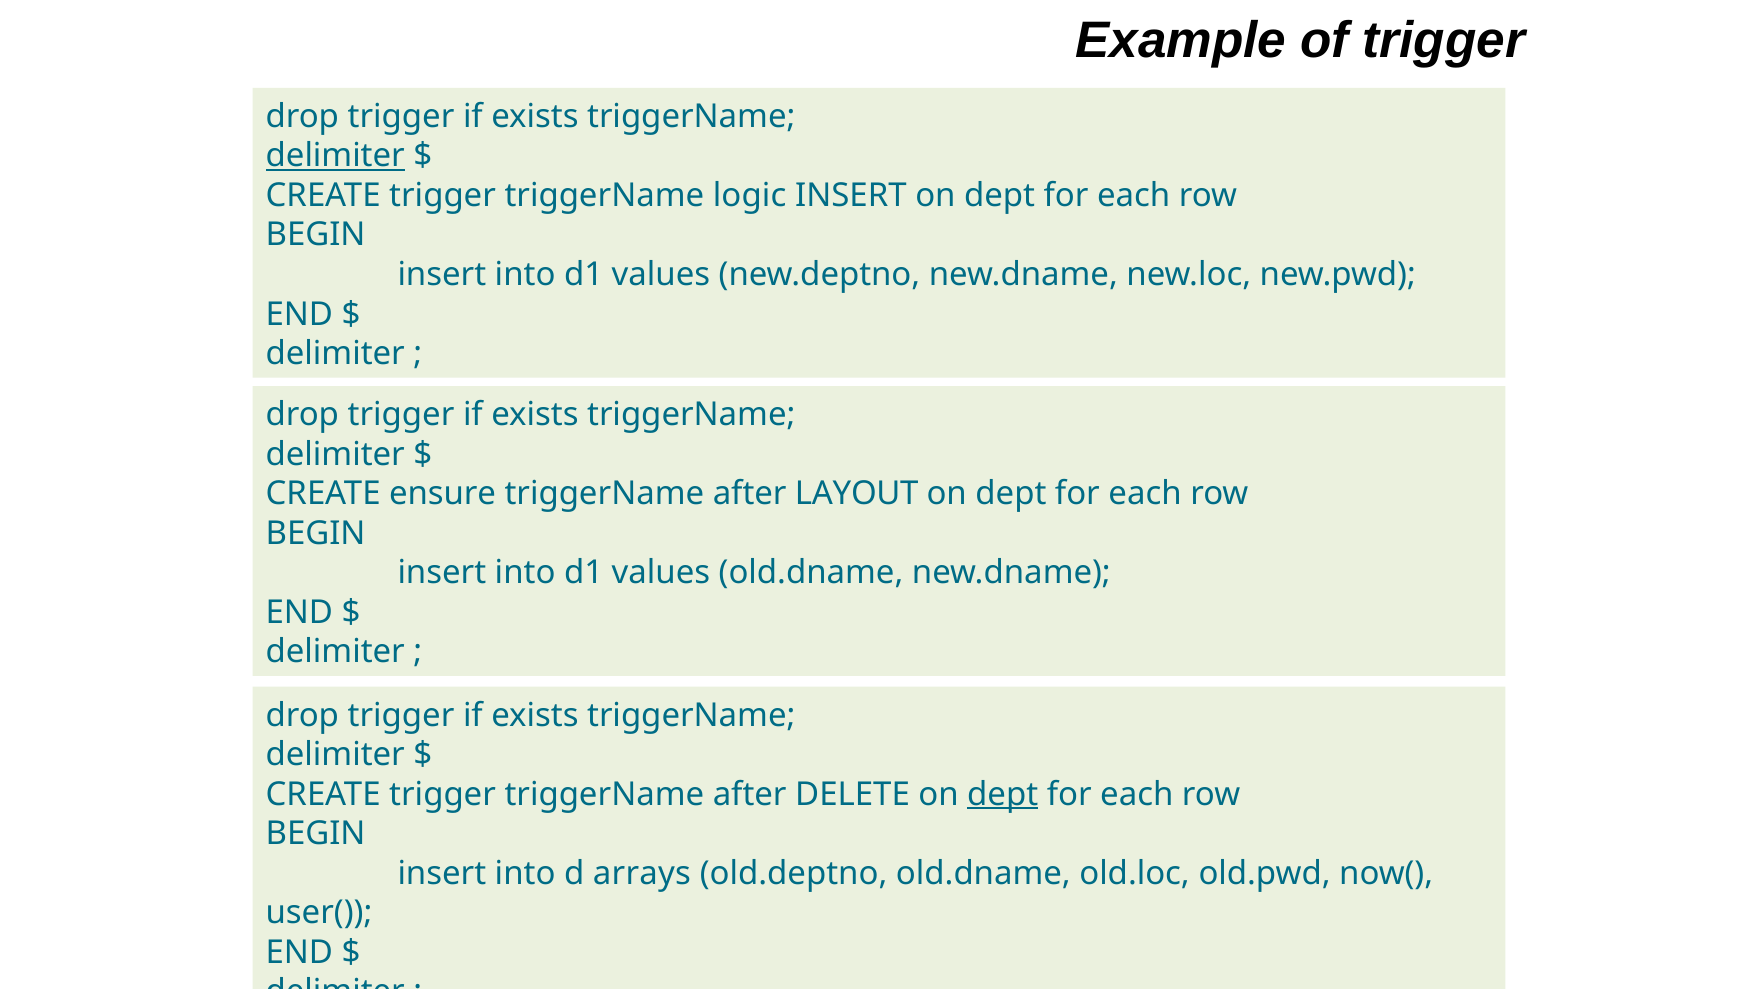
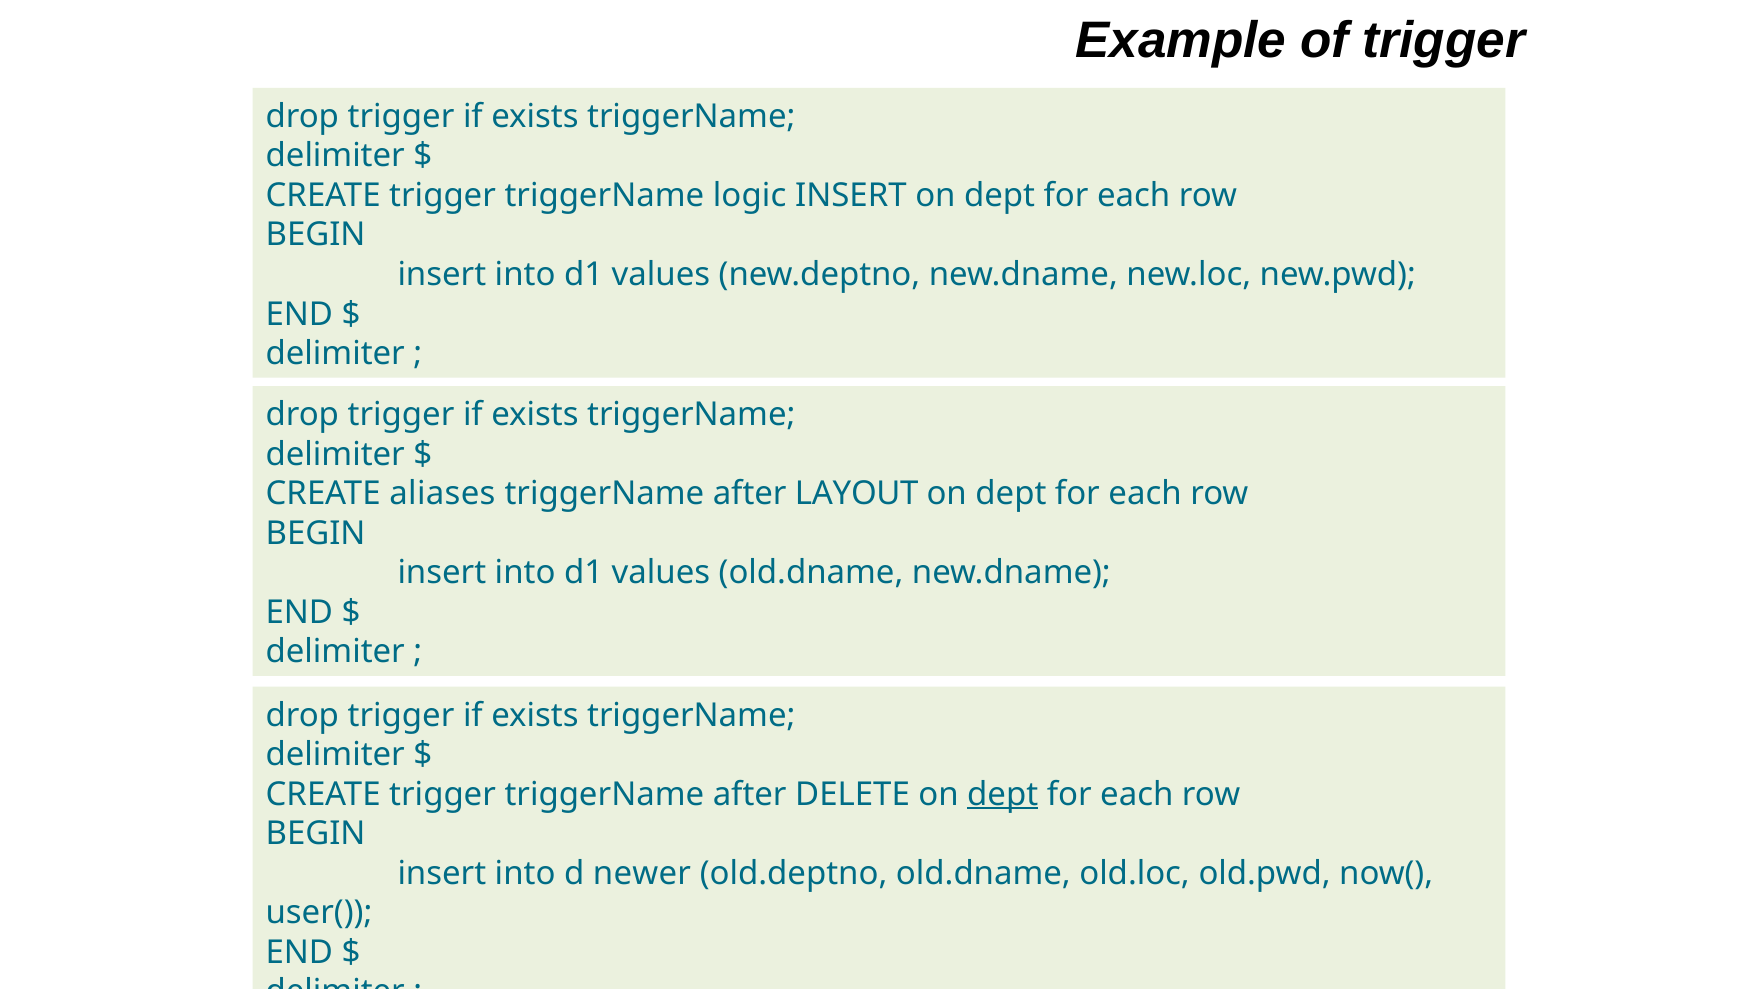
delimiter underline: present -> none (335, 156)
ensure: ensure -> aliases (442, 494)
arrays: arrays -> newer (642, 873)
